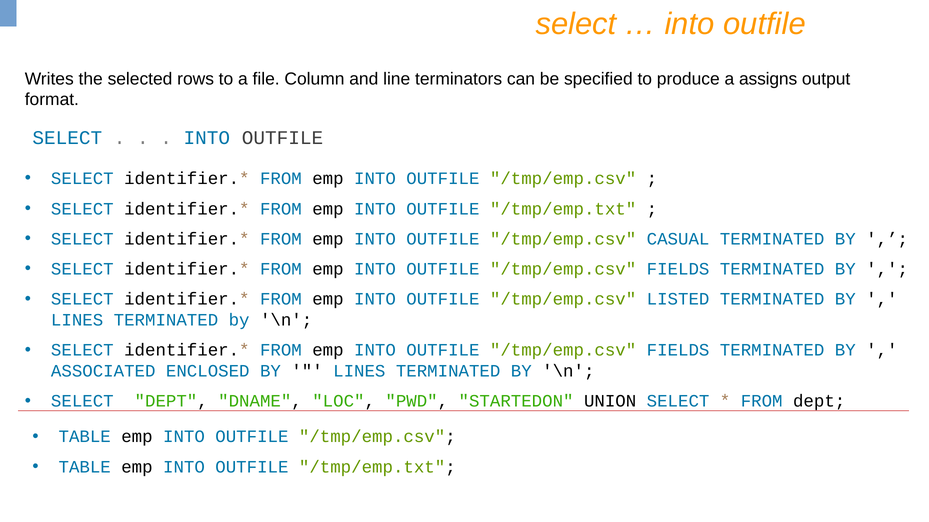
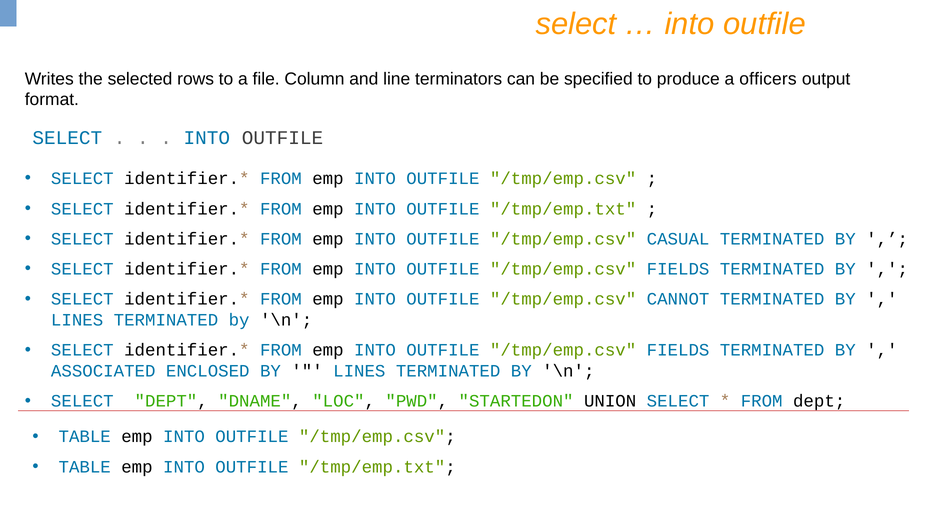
assigns: assigns -> officers (768, 79)
LISTED: LISTED -> CANNOT (678, 300)
